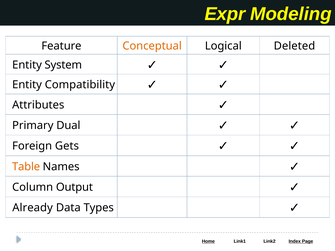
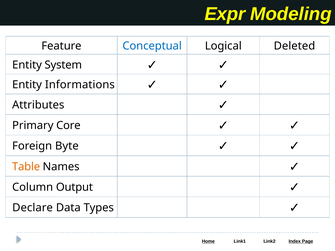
Conceptual colour: orange -> blue (152, 46)
Compatibility: Compatibility -> Informations (80, 85)
Dual: Dual -> Core (68, 126)
Gets: Gets -> Byte (67, 146)
Already: Already -> Declare (33, 208)
